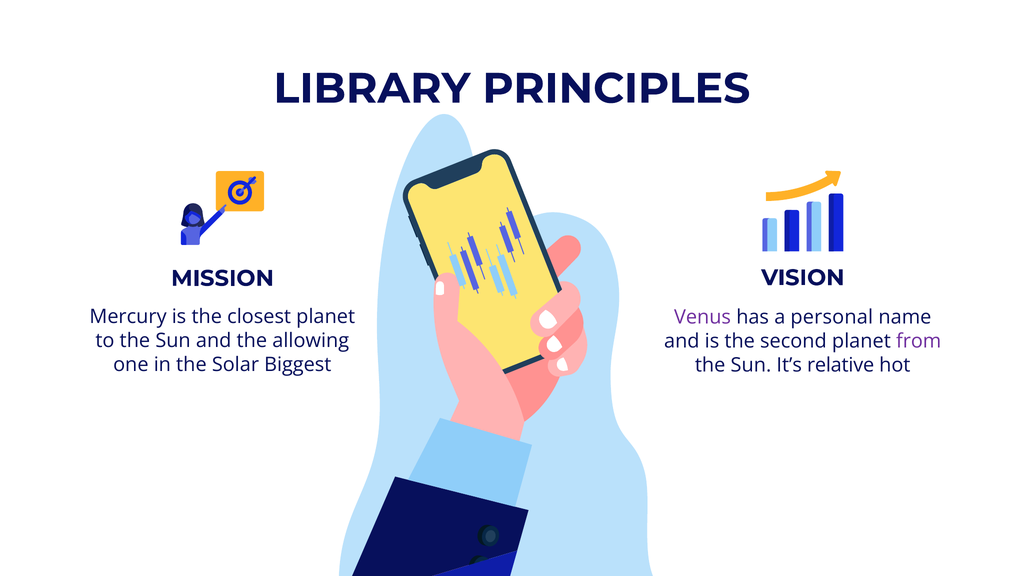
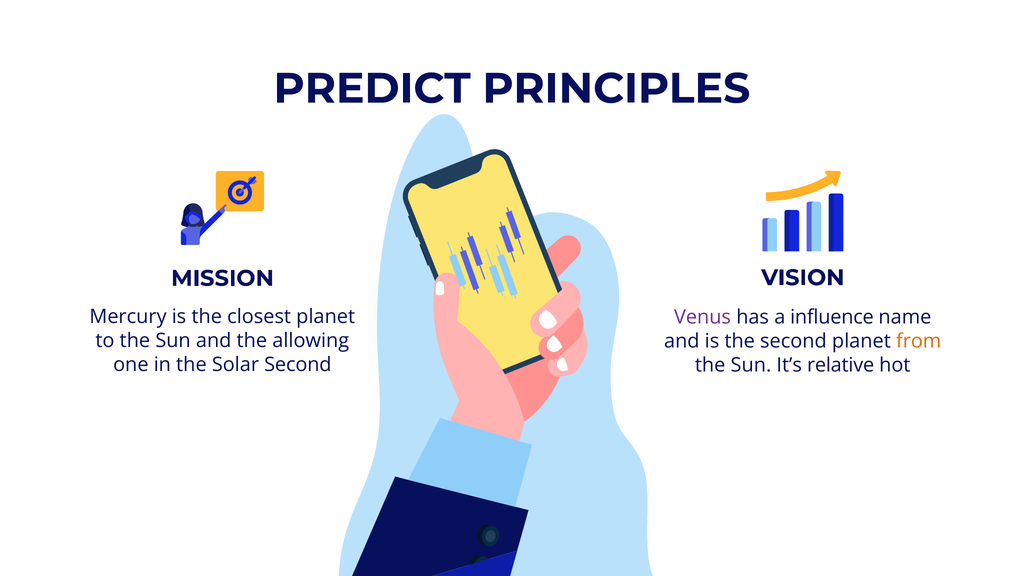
LIBRARY: LIBRARY -> PREDICT (372, 89)
personal: personal -> influence (832, 317)
from colour: purple -> orange (919, 341)
Solar Biggest: Biggest -> Second (298, 365)
